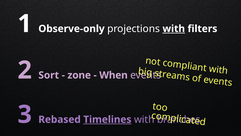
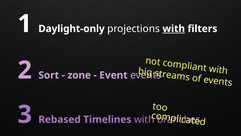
Observe-only: Observe-only -> Daylight-only (72, 29)
When: When -> Event (113, 75)
Timelines underline: present -> none (107, 119)
